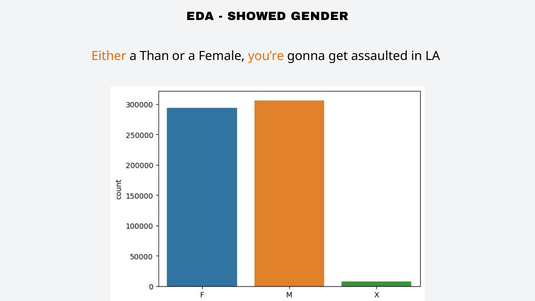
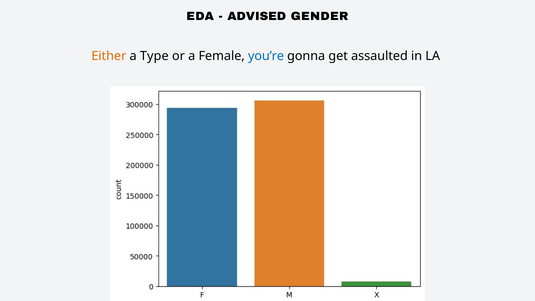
SHOWED: SHOWED -> ADVISED (257, 16)
Than: Than -> Type (154, 56)
you’re colour: orange -> blue (266, 56)
